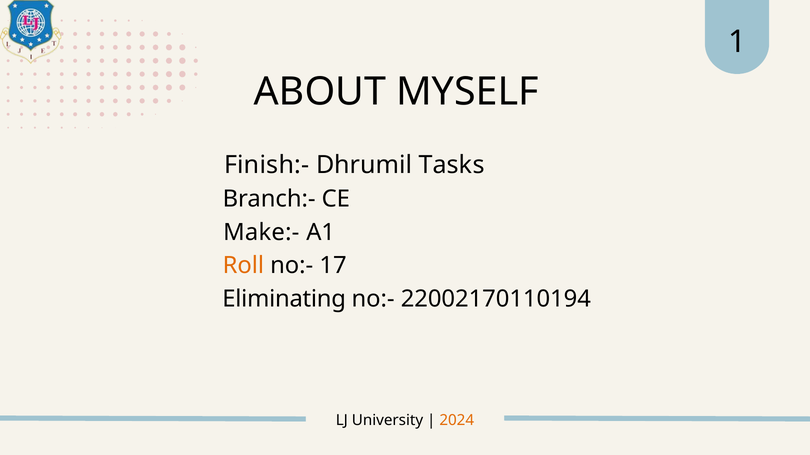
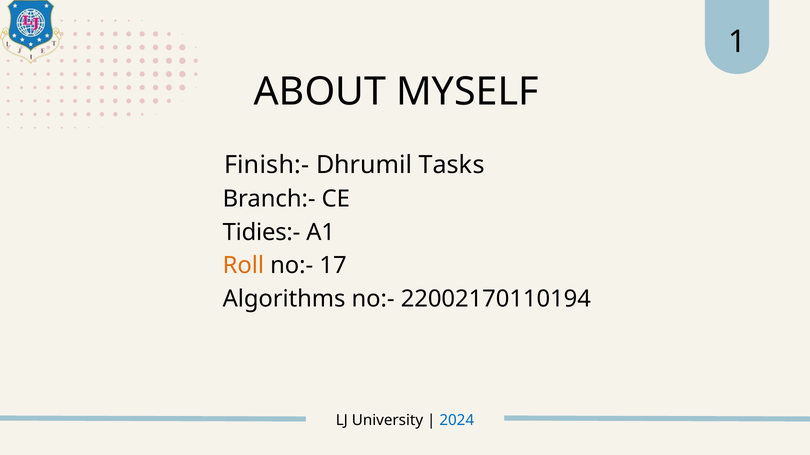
Make:-: Make:- -> Tidies:- (261, 233)
Eliminating: Eliminating -> Algorithms (284, 299)
2024 colour: orange -> blue (457, 421)
